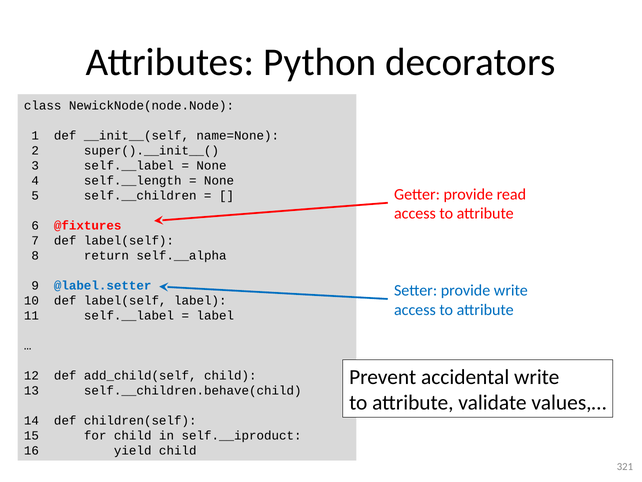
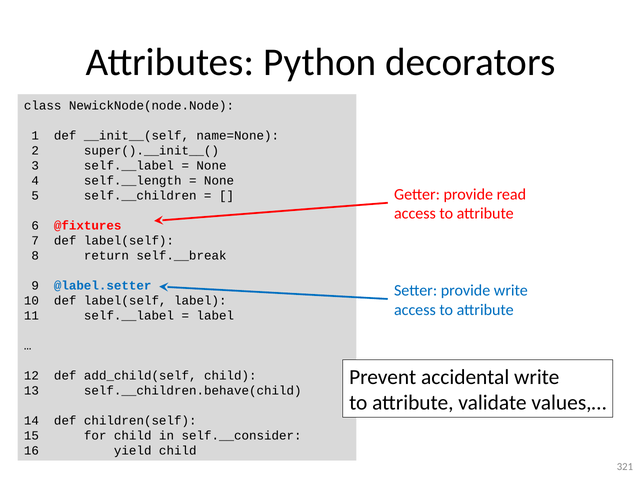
self.__alpha: self.__alpha -> self.__break (181, 256)
self.__iproduct: self.__iproduct -> self.__consider (242, 435)
